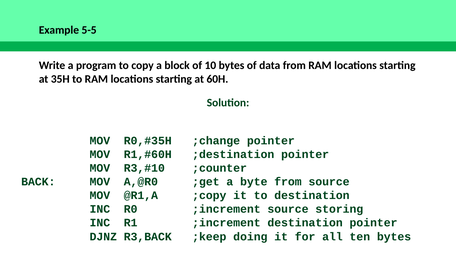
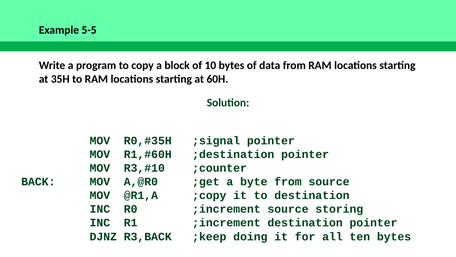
;change: ;change -> ;signal (216, 140)
